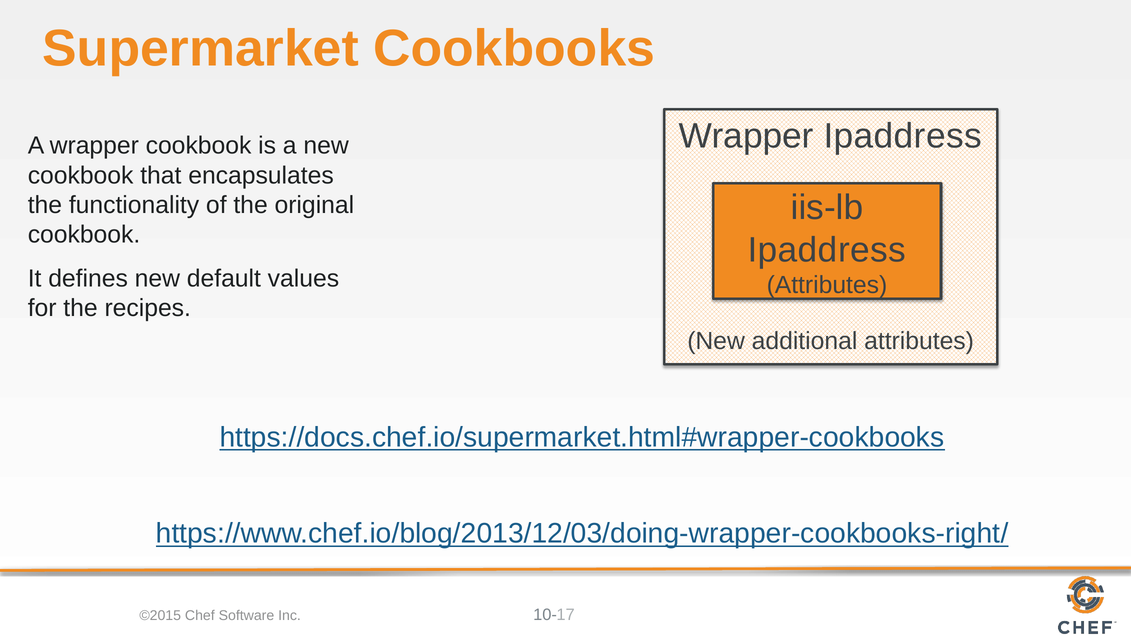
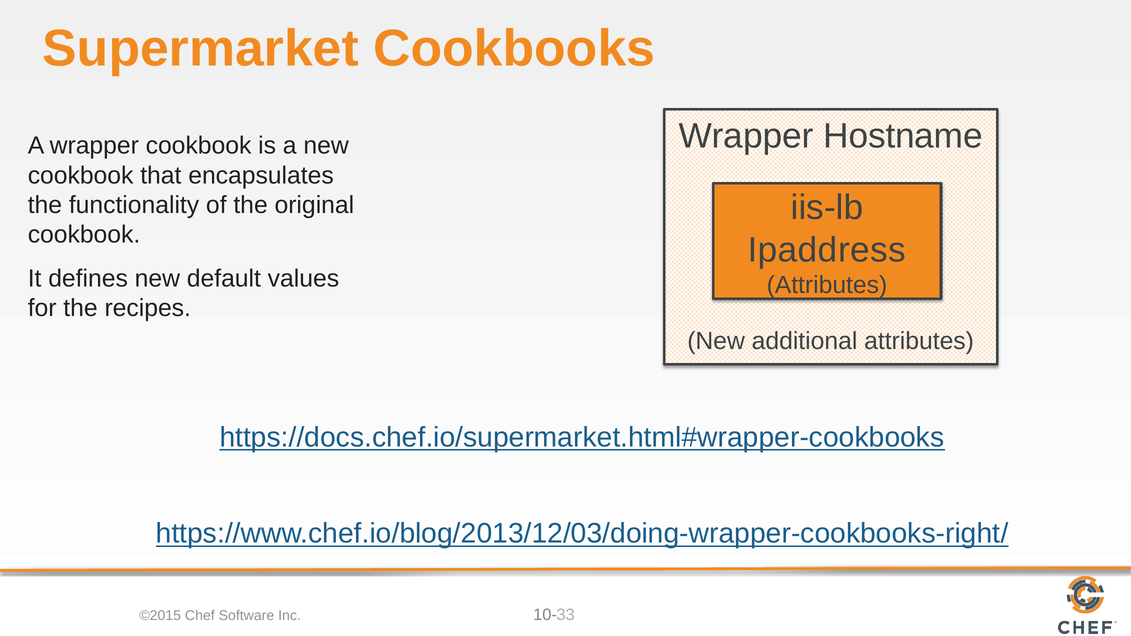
Wrapper Ipaddress: Ipaddress -> Hostname (903, 136)
17: 17 -> 33 (566, 615)
